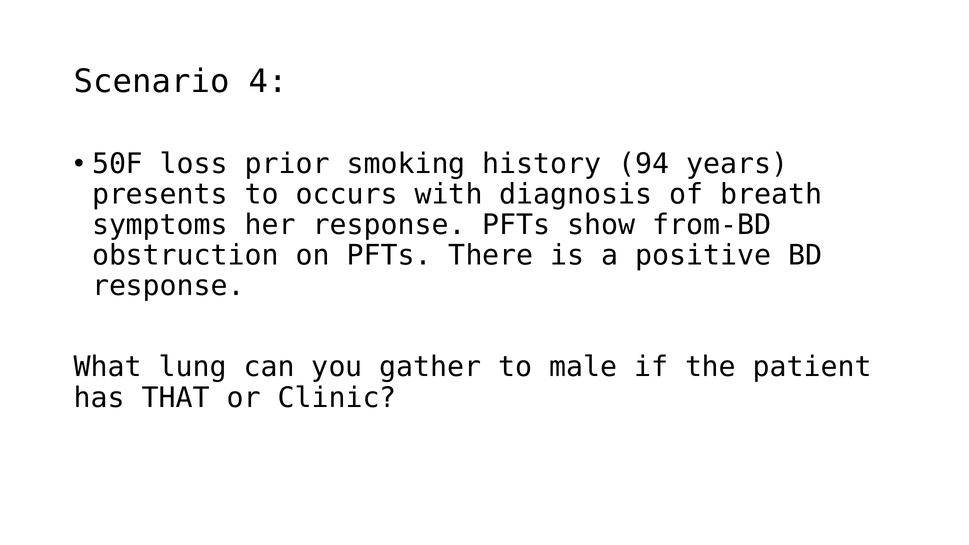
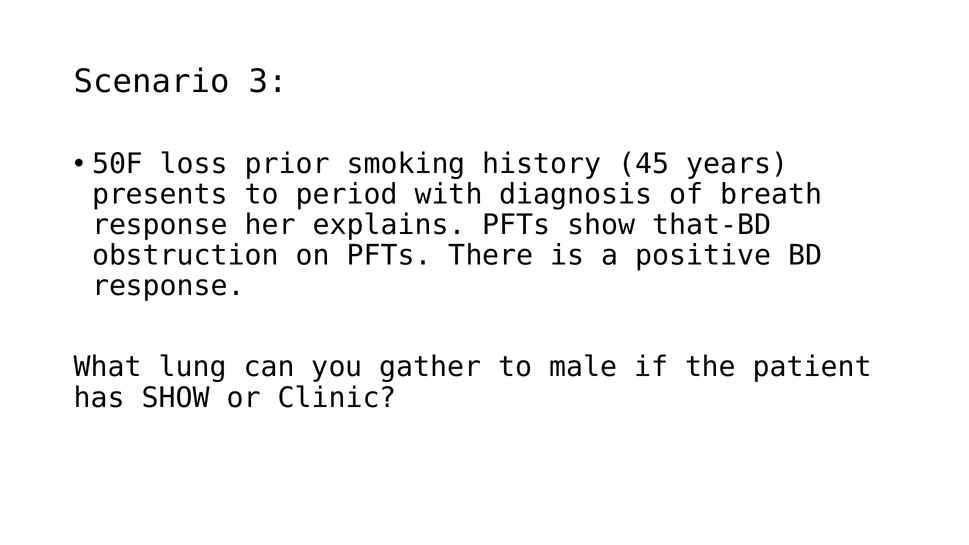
4: 4 -> 3 (268, 81)
94: 94 -> 45 (644, 164)
occurs: occurs -> period (347, 194)
symptoms: symptoms -> response (160, 225)
her response: response -> explains (389, 225)
from-BD: from-BD -> that-BD (712, 225)
has THAT: THAT -> SHOW (176, 398)
